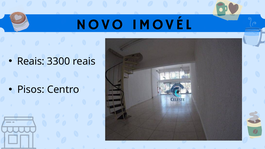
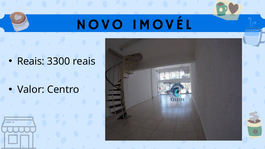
Pisos: Pisos -> Valor (31, 90)
